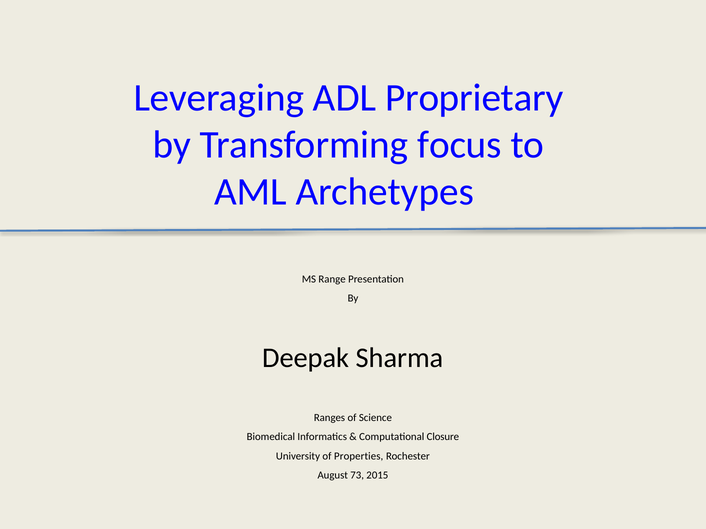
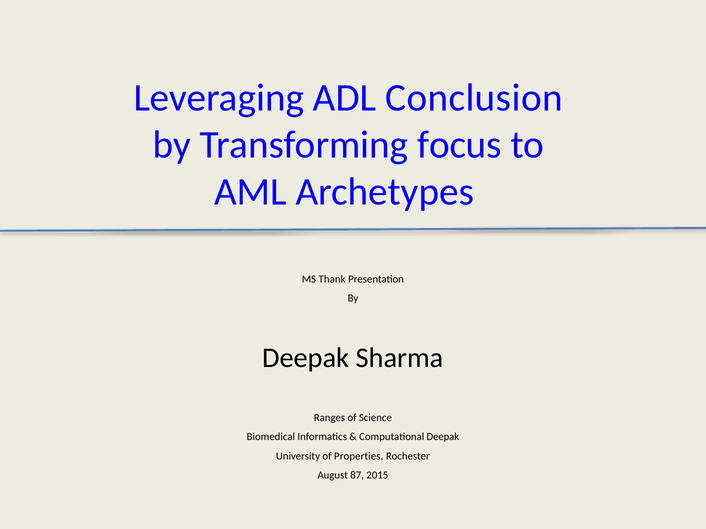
Proprietary: Proprietary -> Conclusion (474, 98)
Range: Range -> Thank (332, 279)
Computational Closure: Closure -> Deepak (443, 437)
73: 73 -> 87 (357, 476)
